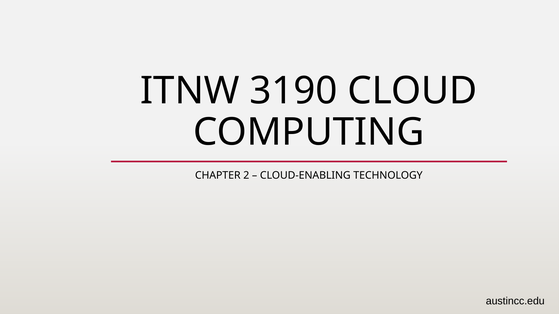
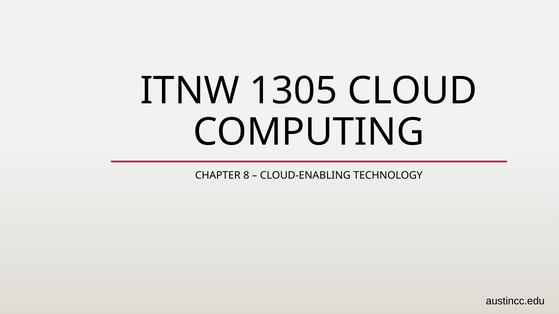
3190: 3190 -> 1305 (294, 91)
2: 2 -> 8 (246, 176)
